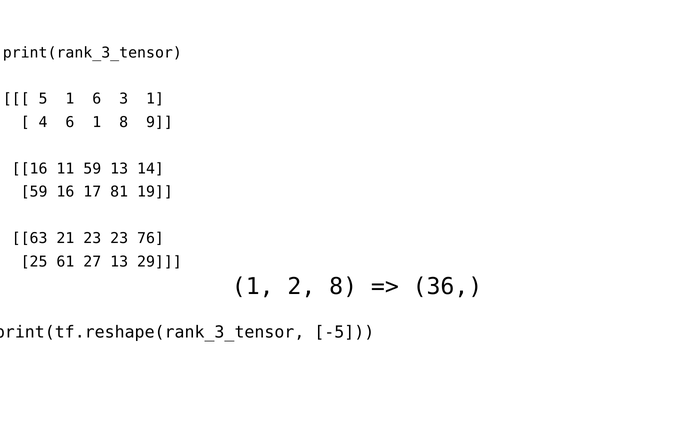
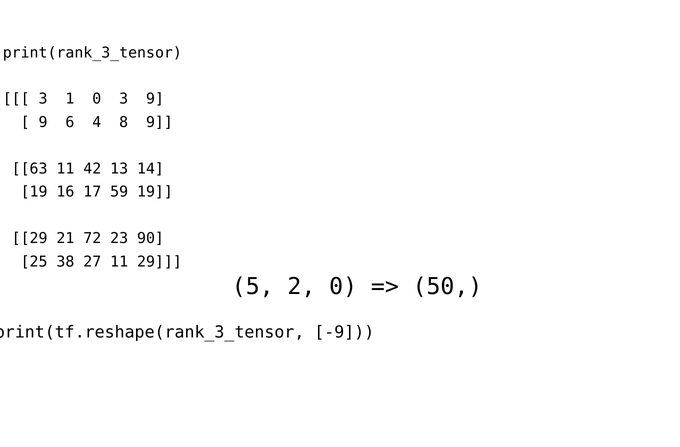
5: 5 -> 3 (43, 99)
1 6: 6 -> 0 (97, 99)
3 1: 1 -> 9 (155, 99)
4: 4 -> 9 (43, 122)
6 1: 1 -> 4 (97, 122)
16: 16 -> 63 (30, 169)
11 59: 59 -> 42 (92, 169)
59: 59 -> 19 (34, 192)
81: 81 -> 59 (119, 192)
63: 63 -> 29 (30, 238)
21 23: 23 -> 72 (92, 238)
76: 76 -> 90 (151, 238)
61: 61 -> 38 (65, 261)
27 13: 13 -> 11 (119, 261)
1: 1 -> 5 (253, 286)
2 8: 8 -> 0 (343, 286)
36: 36 -> 50 (447, 286)
-5: -5 -> -9 (344, 332)
